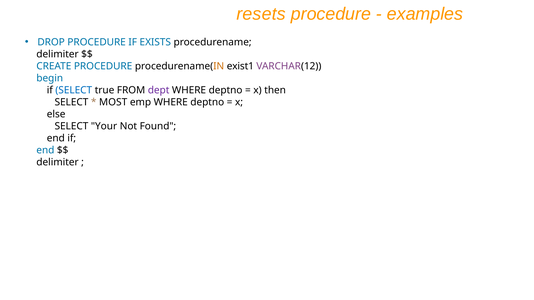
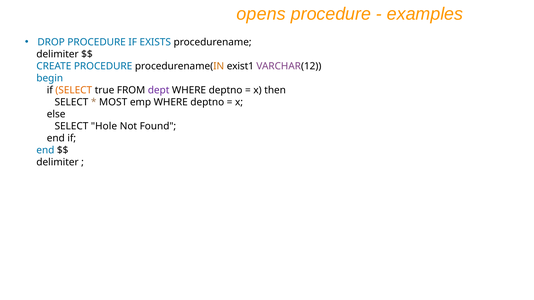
resets: resets -> opens (261, 14)
SELECT colour: blue -> orange (74, 90)
Your: Your -> Hole (104, 126)
